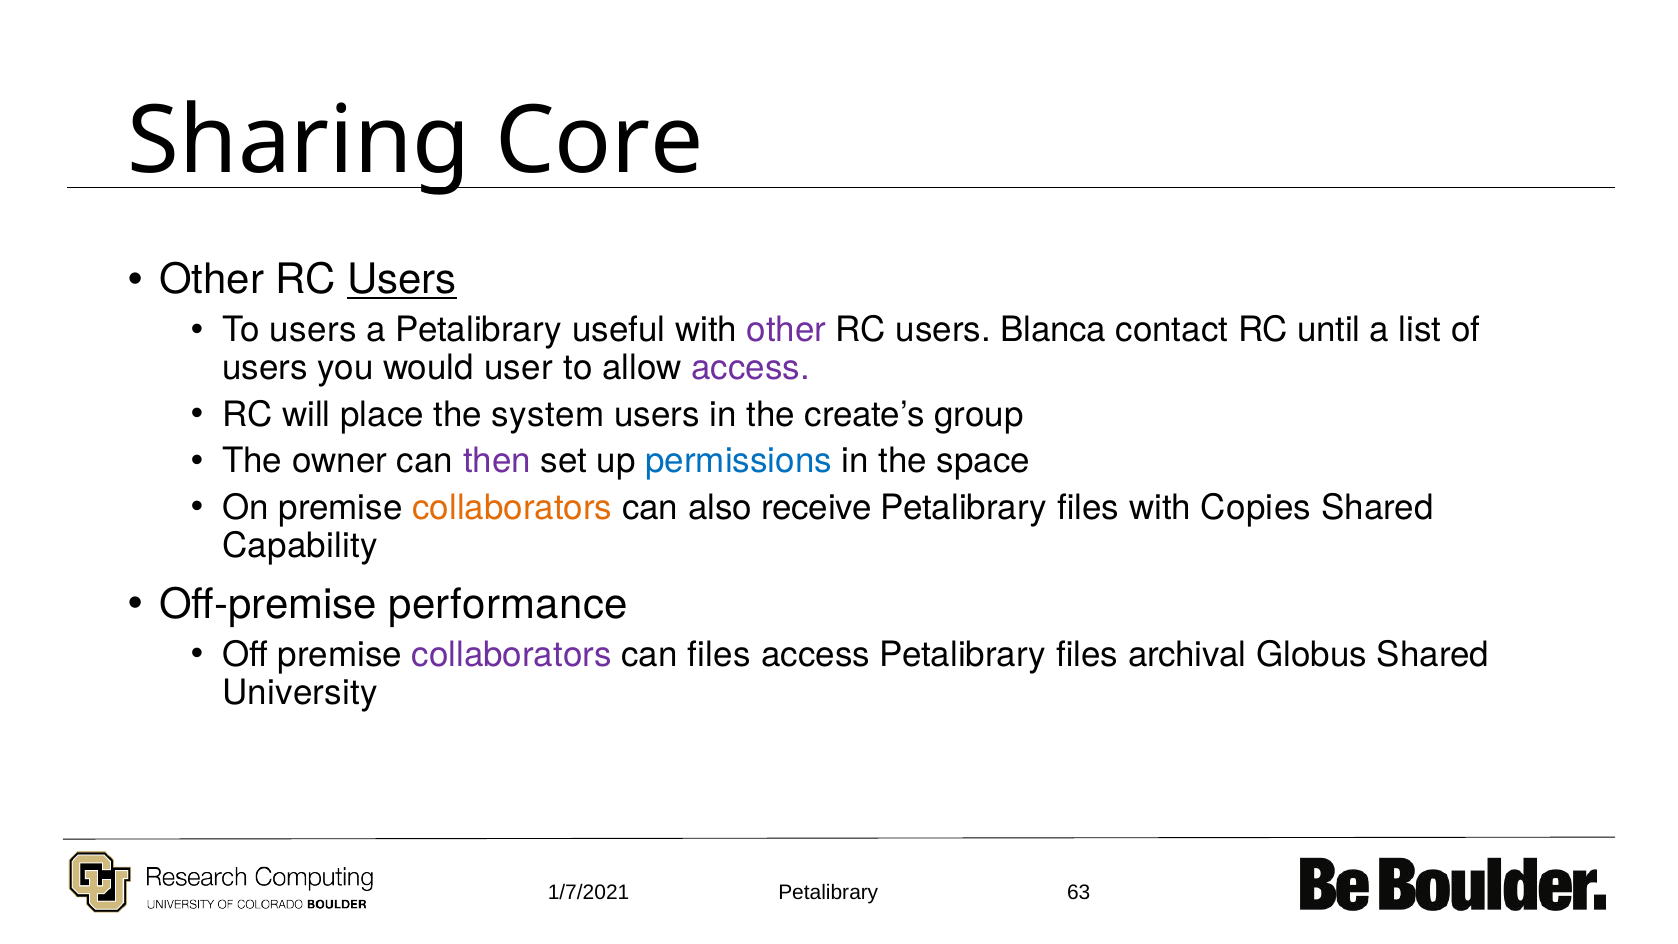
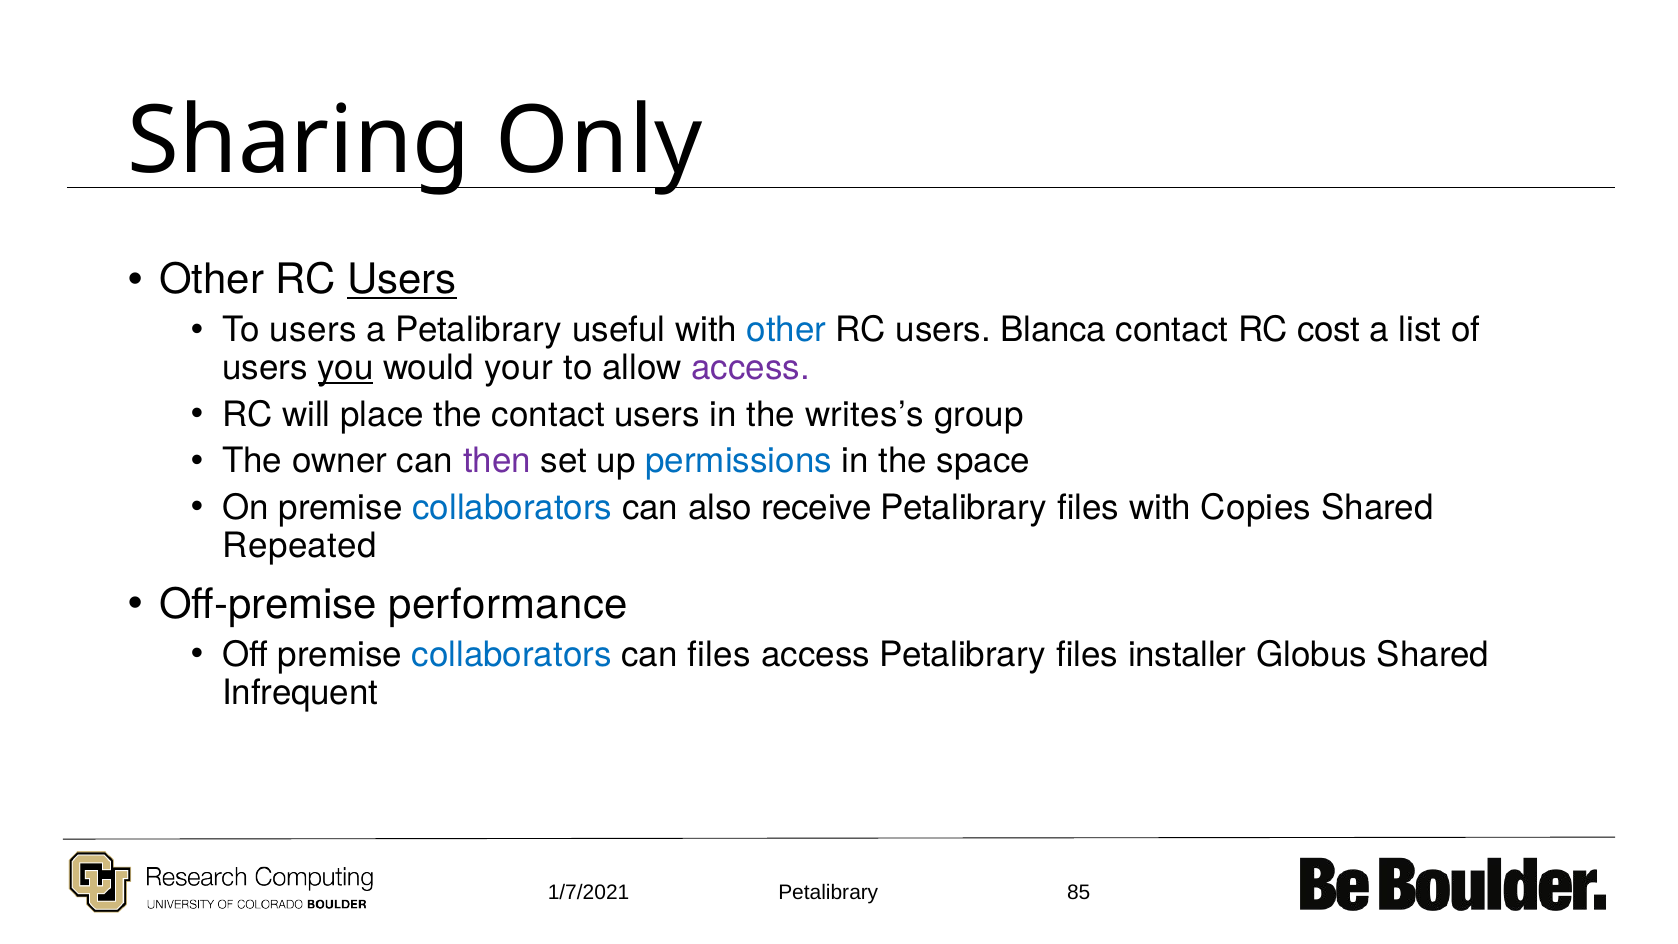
Core: Core -> Only (599, 141)
other colour: purple -> blue (787, 330)
until: until -> cost (1329, 330)
you underline: none -> present (346, 368)
user: user -> your (519, 368)
the system: system -> contact (548, 415)
create’s: create’s -> writes’s (865, 415)
collaborators colour: orange -> blue (512, 508)
Capability: Capability -> Repeated (300, 545)
collaborators colour: purple -> blue (512, 655)
archival: archival -> installer (1187, 655)
University: University -> Infrequent (300, 693)
63: 63 -> 85 (1079, 893)
